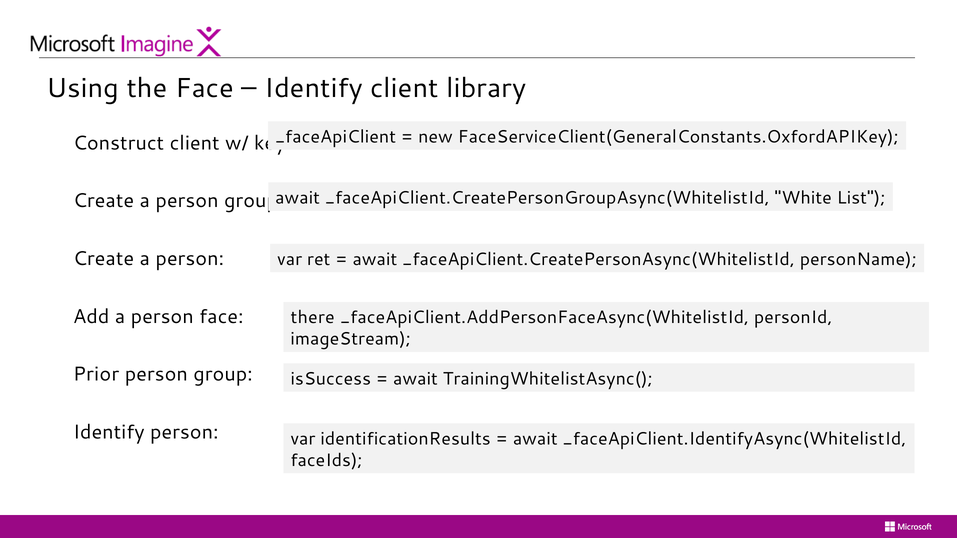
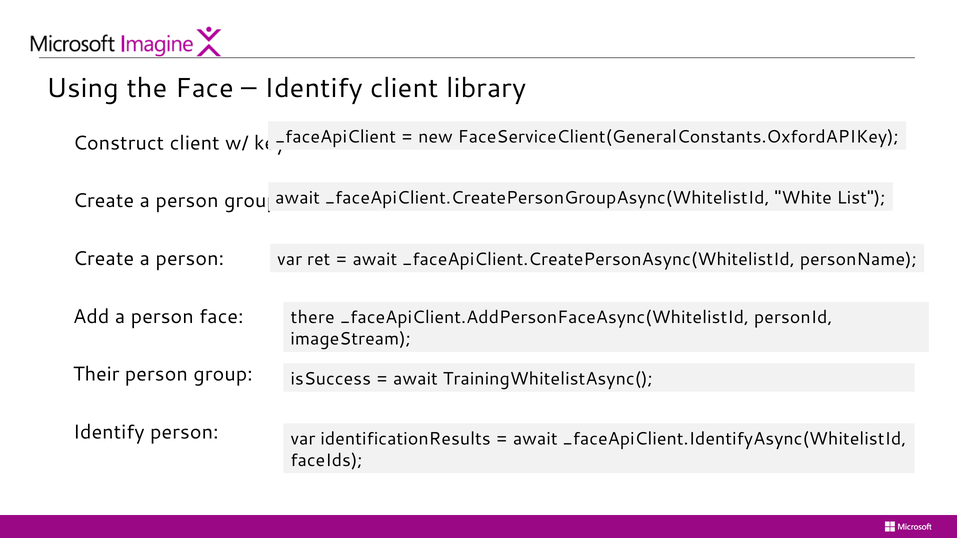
Prior: Prior -> Their (96, 375)
